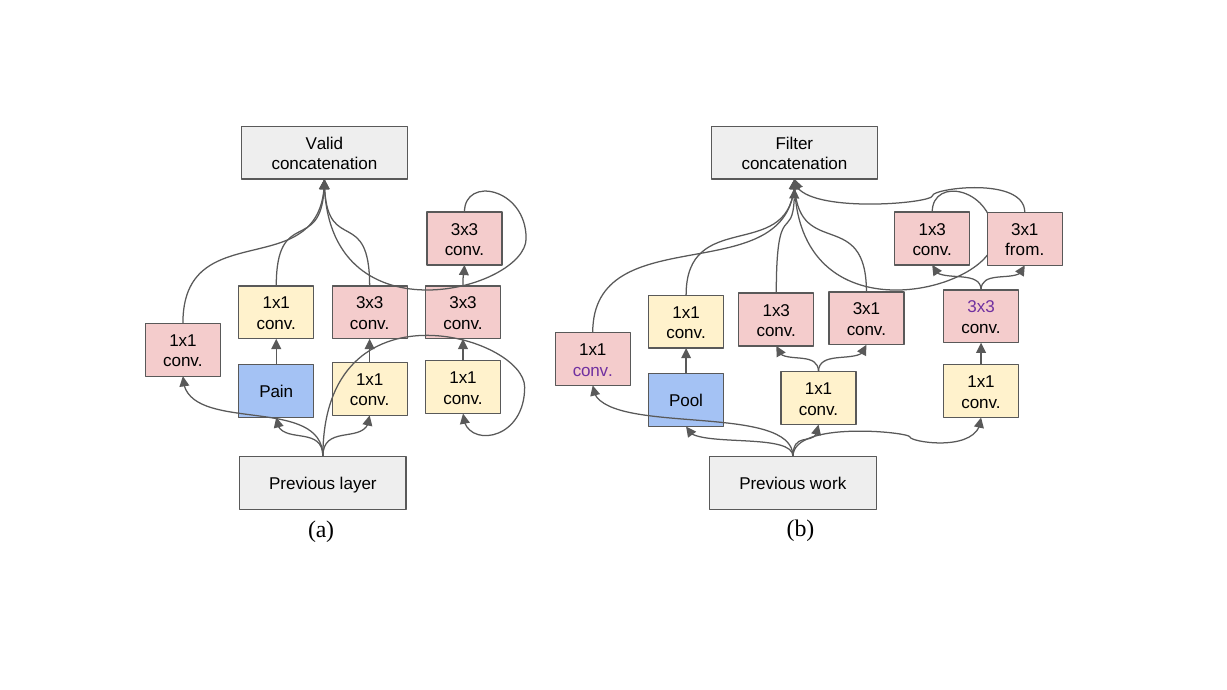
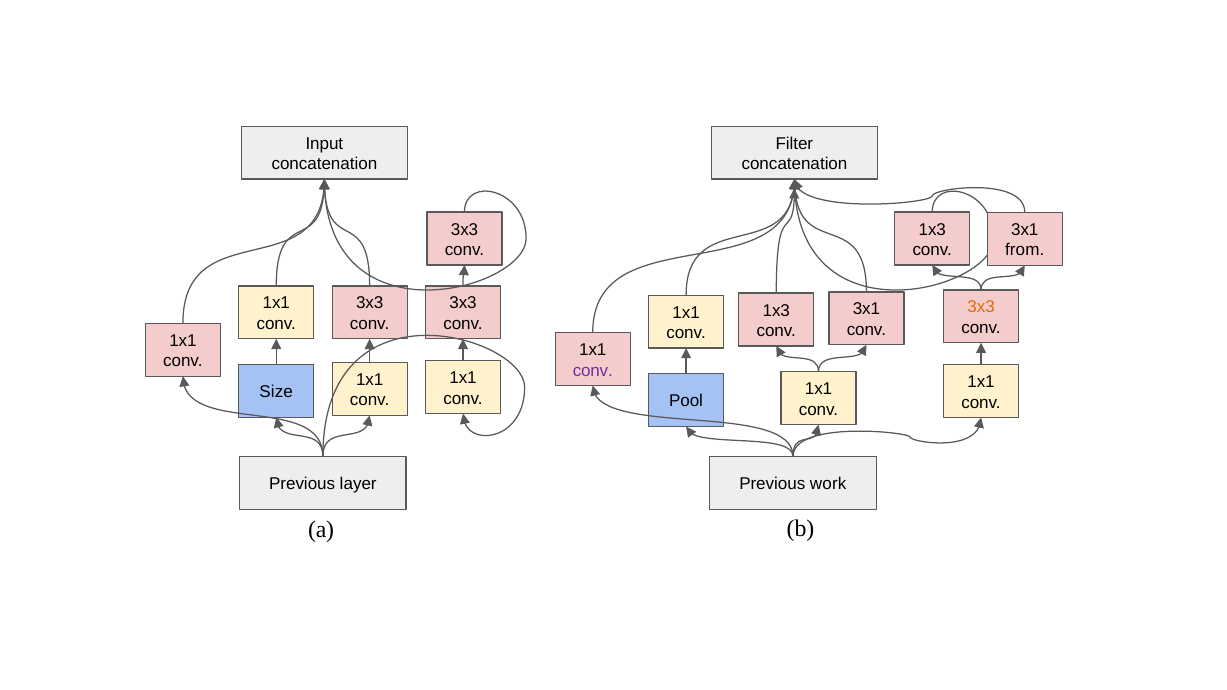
Valid: Valid -> Input (324, 144)
3x3 colour: purple -> orange (981, 307)
Pain: Pain -> Size (276, 392)
